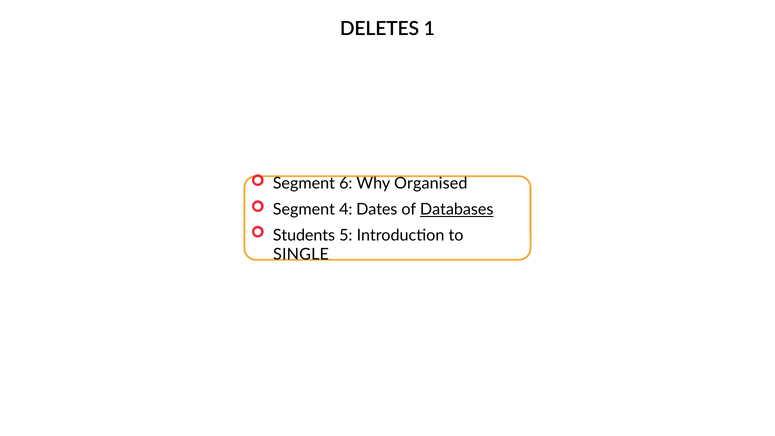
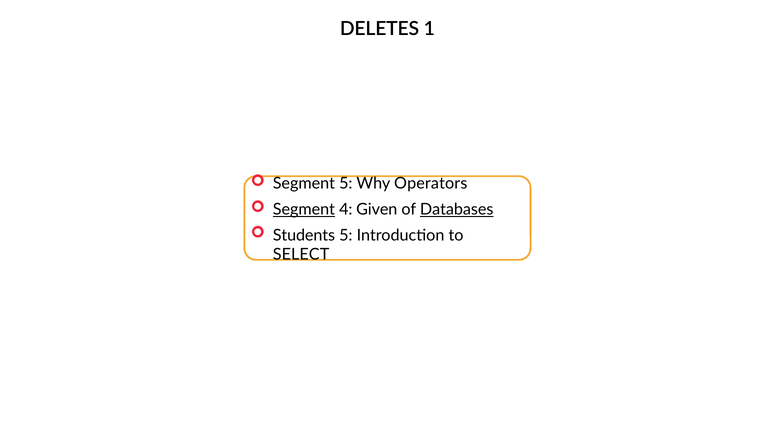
Segment 6: 6 -> 5 (346, 184)
Organised: Organised -> Operators (431, 184)
Segment underline: none -> present (304, 209)
Dates: Dates -> Given (377, 209)
SINGLE: SINGLE -> SELECT (301, 255)
